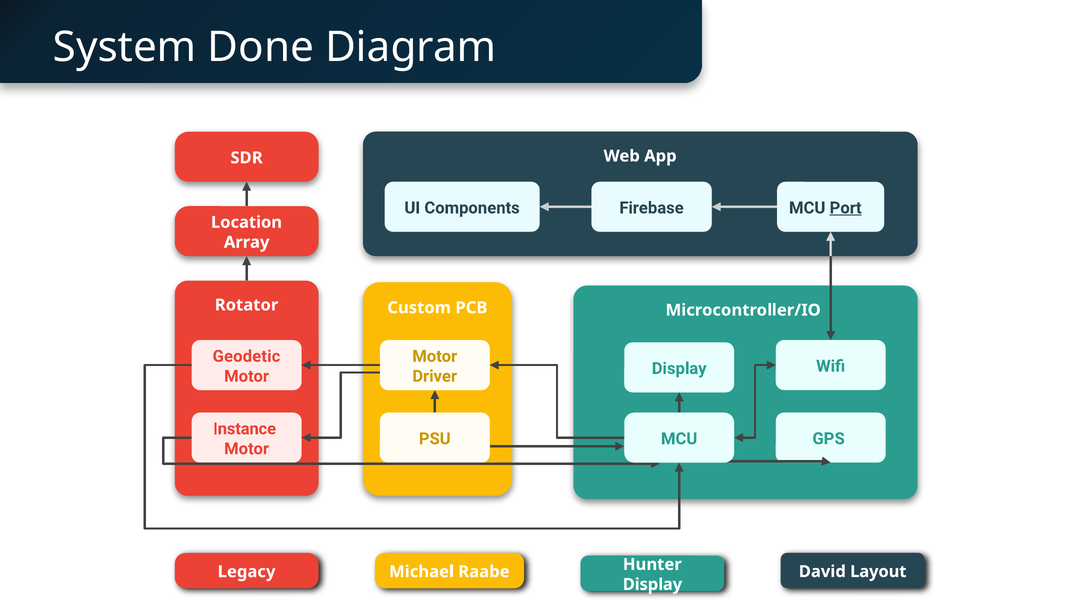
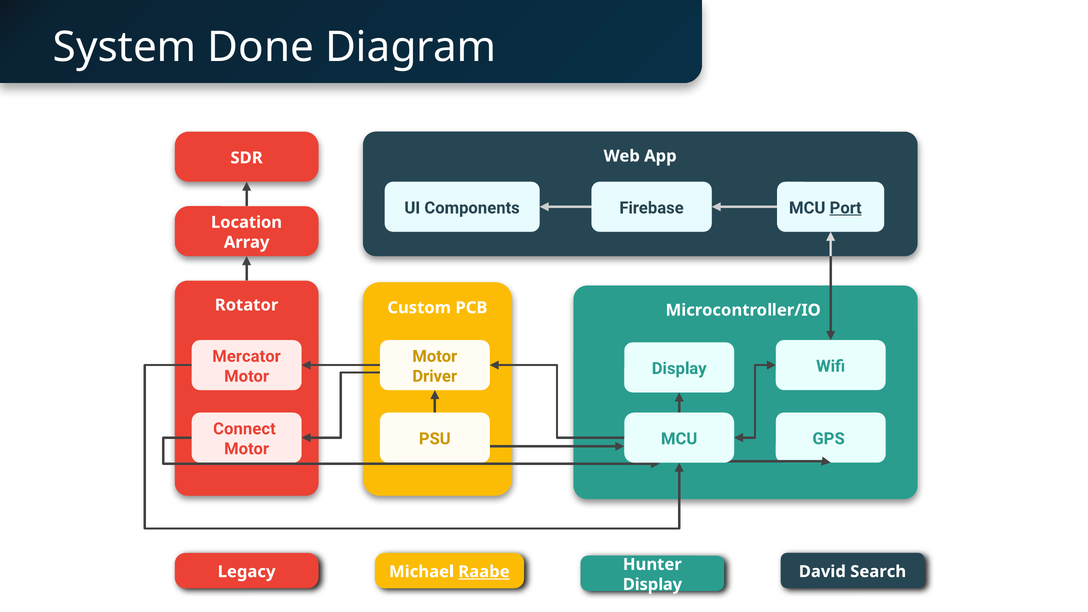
Geodetic: Geodetic -> Mercator (247, 356)
Instance: Instance -> Connect (244, 429)
Layout: Layout -> Search (878, 572)
Raabe underline: none -> present (484, 572)
